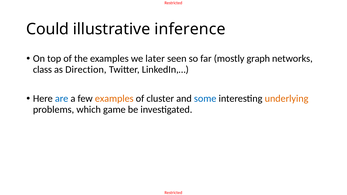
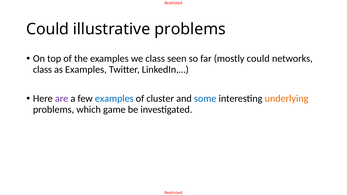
illustrative inference: inference -> problems (190, 29)
we later: later -> class (155, 59)
mostly graph: graph -> could (258, 59)
as Direction: Direction -> Examples (86, 70)
are colour: blue -> purple (62, 99)
examples colour: orange -> blue (114, 99)
